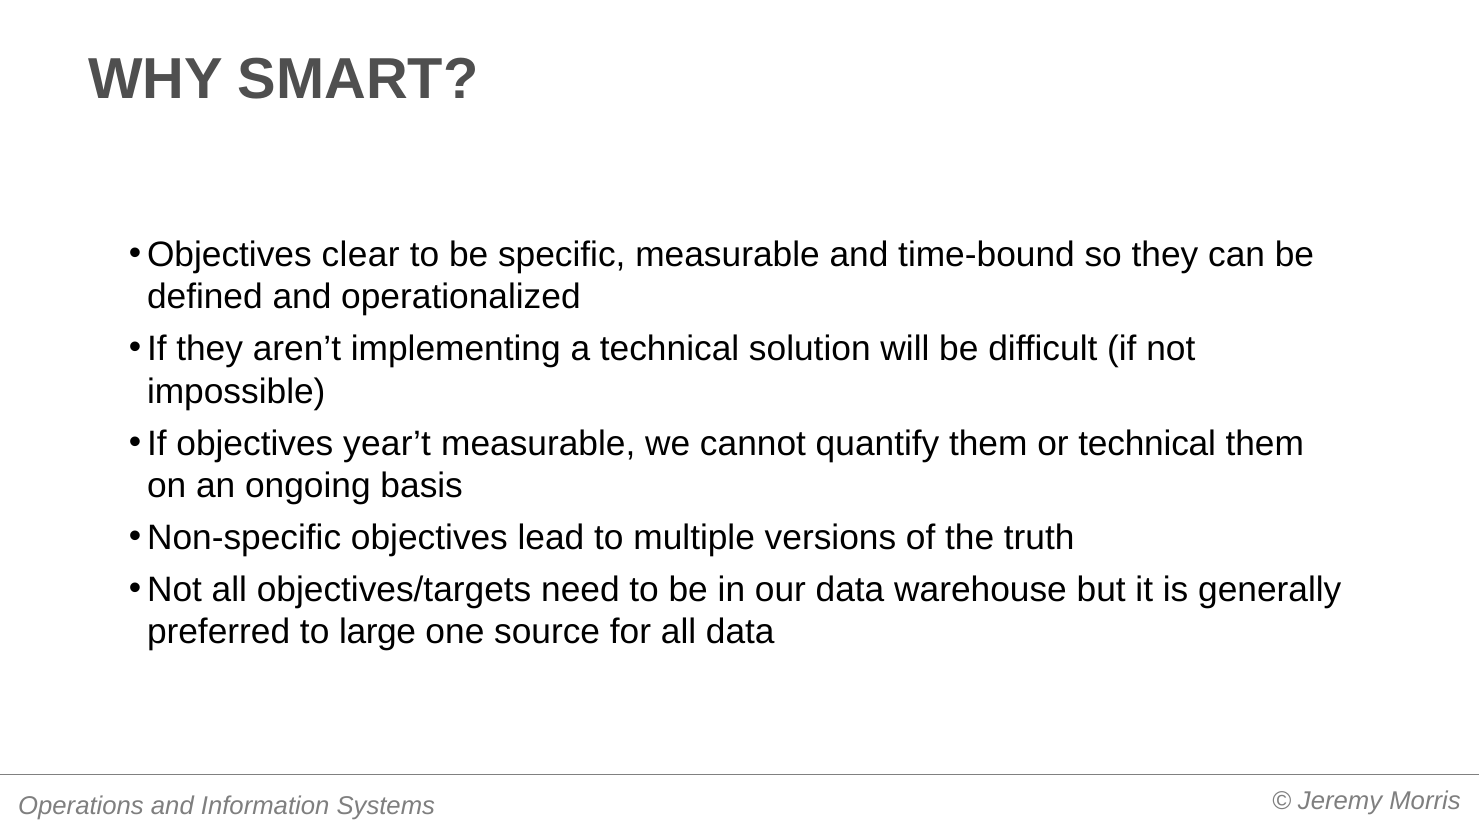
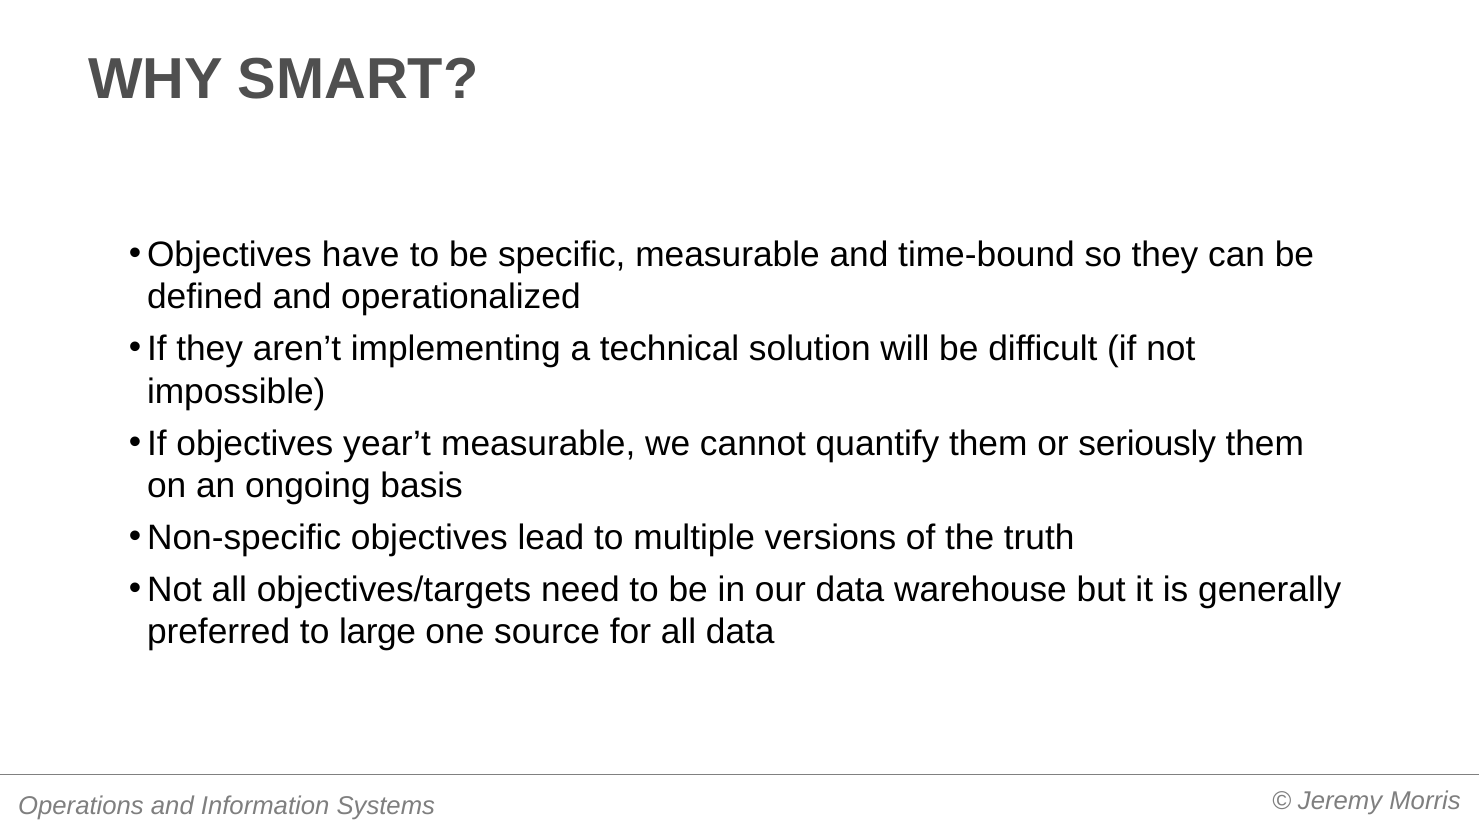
clear: clear -> have (361, 255)
or technical: technical -> seriously (1147, 443)
